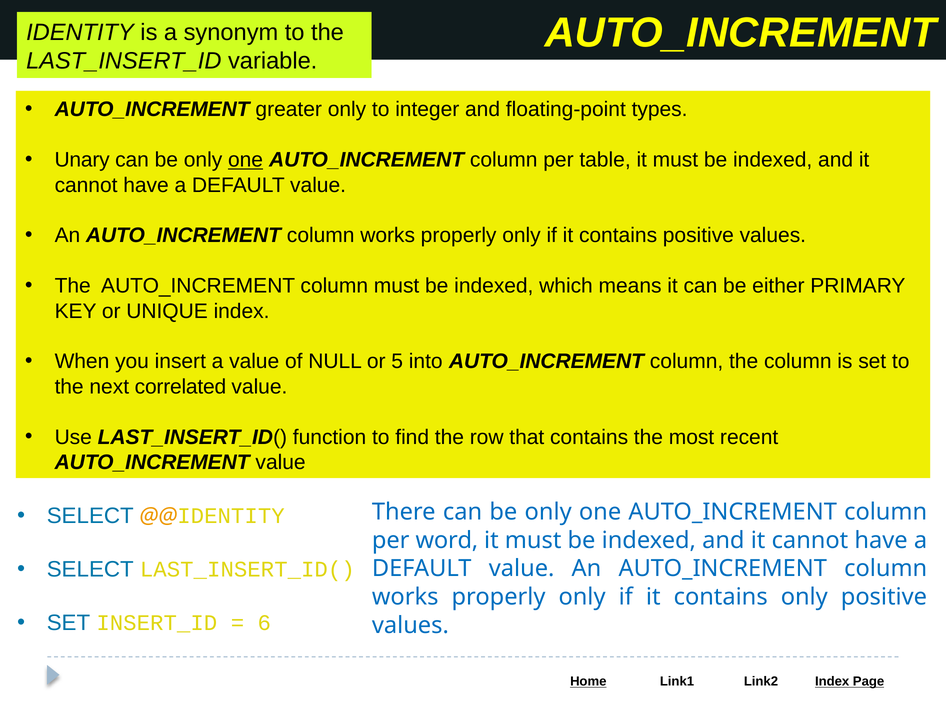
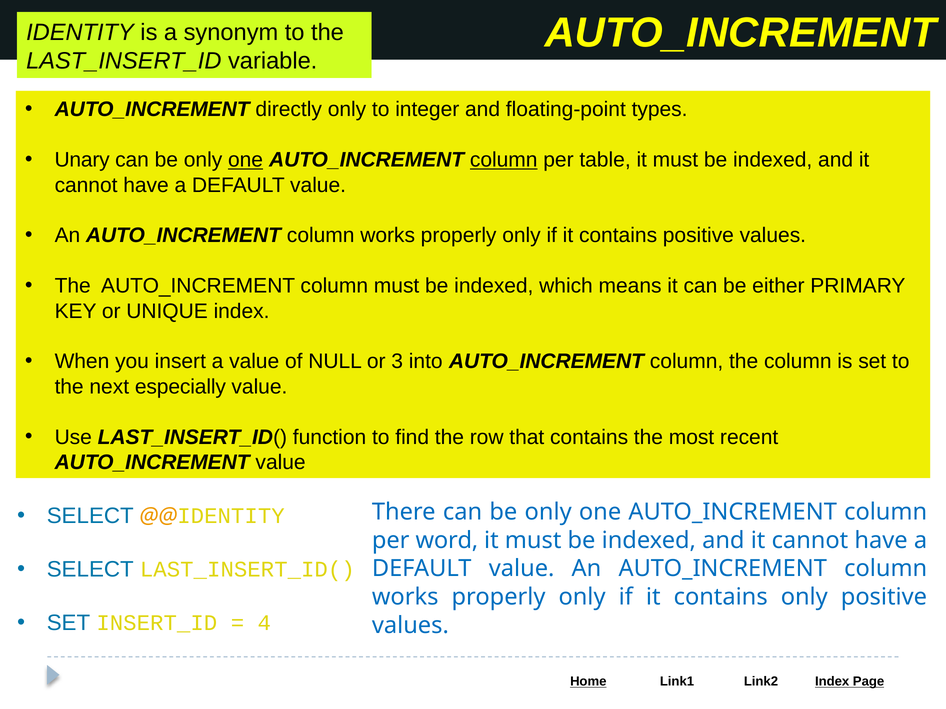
greater: greater -> directly (289, 110)
column underline: none -> present (504, 160)
5: 5 -> 3 (397, 362)
correlated: correlated -> especially (180, 387)
6: 6 -> 4 (264, 624)
